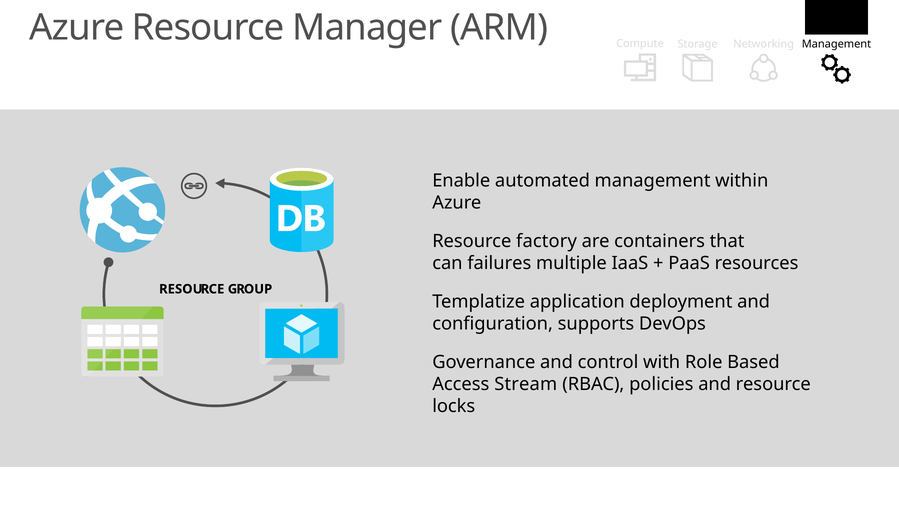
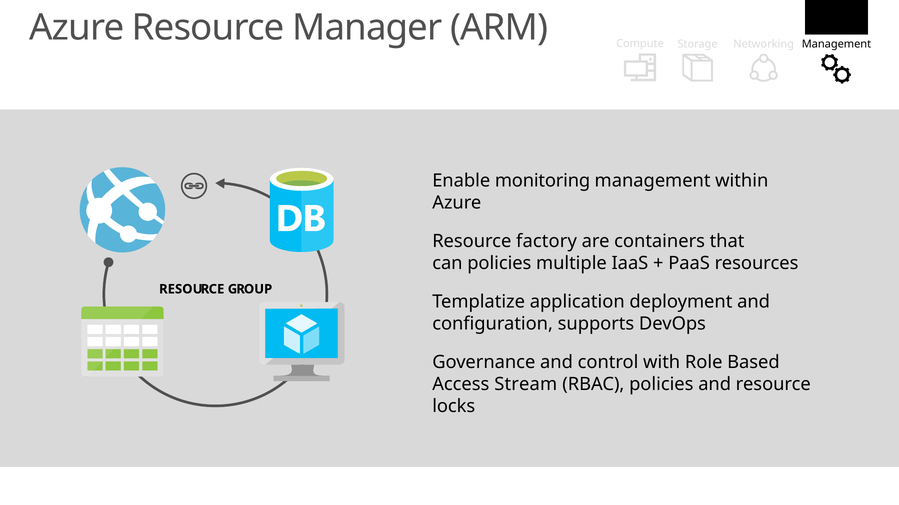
automated: automated -> monitoring (543, 181)
can failures: failures -> policies (499, 264)
